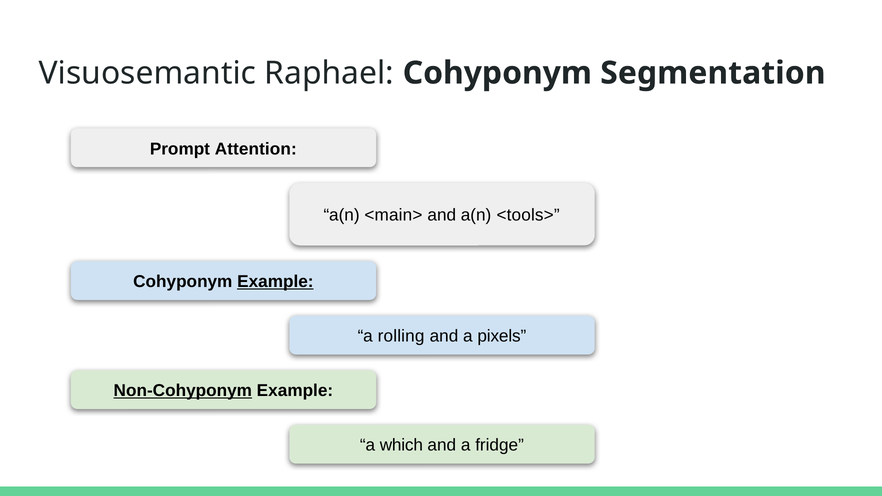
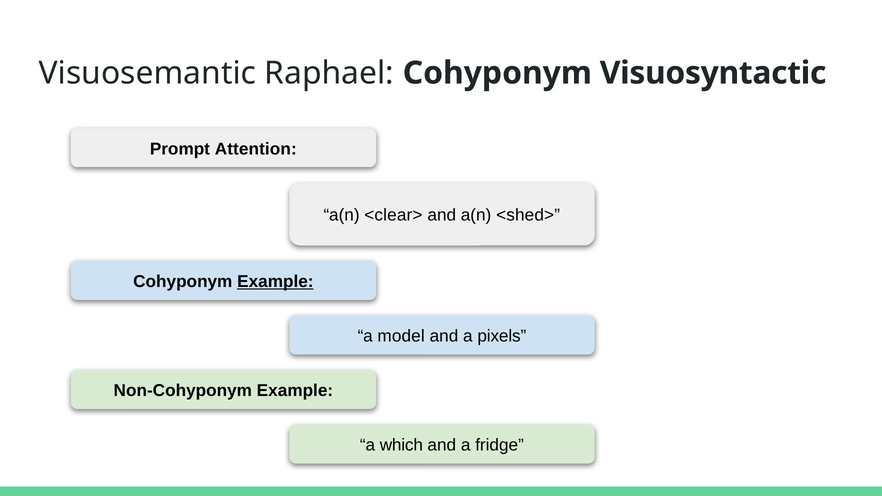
Segmentation: Segmentation -> Visuosyntactic (713, 73)
<main>: <main> -> <clear> (393, 215)
<tools>: <tools> -> <shed> (528, 215)
rolling: rolling -> model (401, 336)
Non-Cohyponym underline: present -> none (183, 391)
